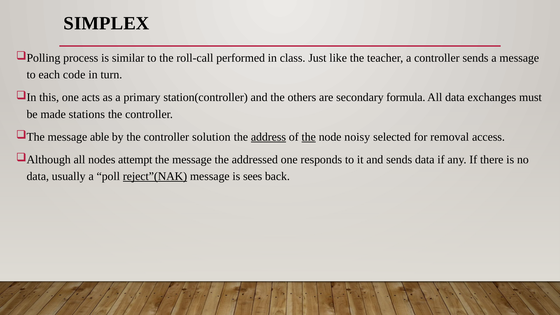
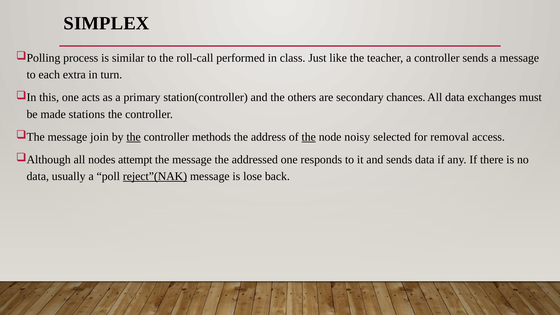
code: code -> extra (74, 75)
formula: formula -> chances (406, 97)
able: able -> join (99, 137)
the underline: none -> present (134, 137)
solution: solution -> methods (211, 137)
address underline: present -> none (268, 137)
sees: sees -> lose (253, 176)
